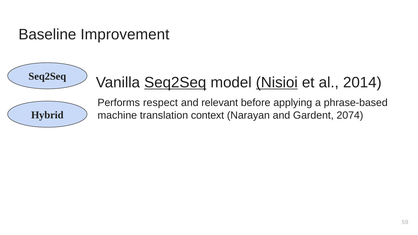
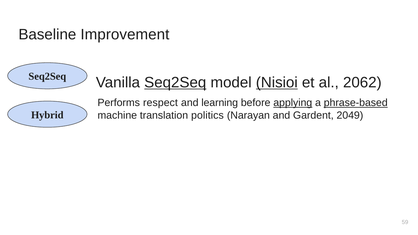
2014: 2014 -> 2062 (362, 83)
relevant: relevant -> learning (220, 103)
applying underline: none -> present (293, 103)
phrase-based underline: none -> present (356, 103)
context: context -> politics (207, 115)
2074: 2074 -> 2049 (350, 115)
